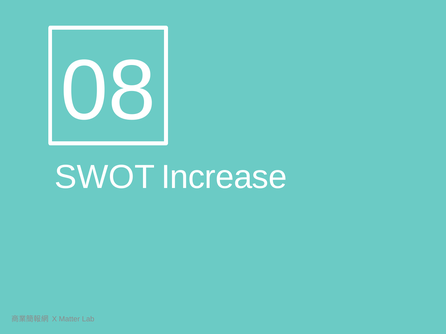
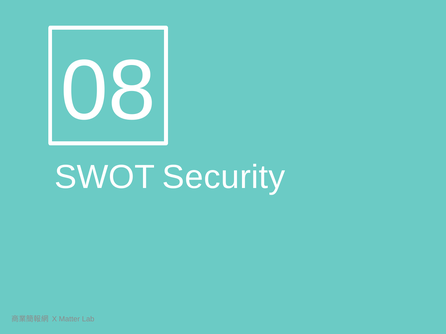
Increase: Increase -> Security (224, 177)
